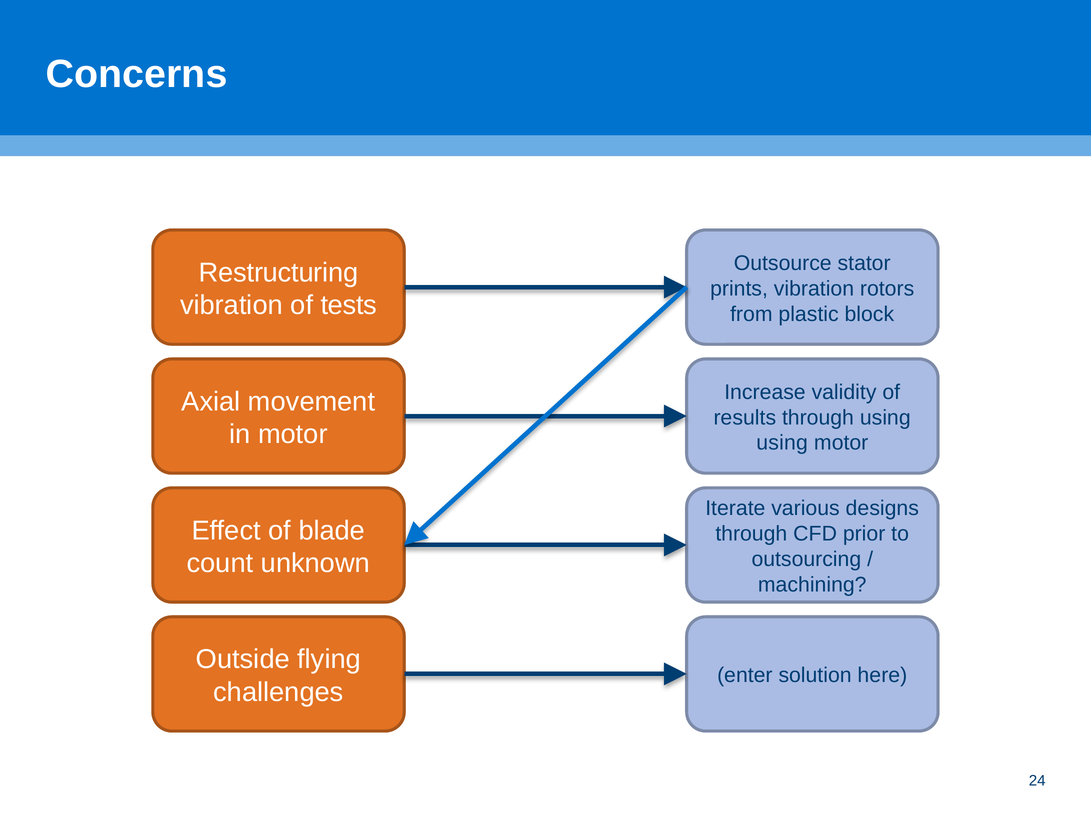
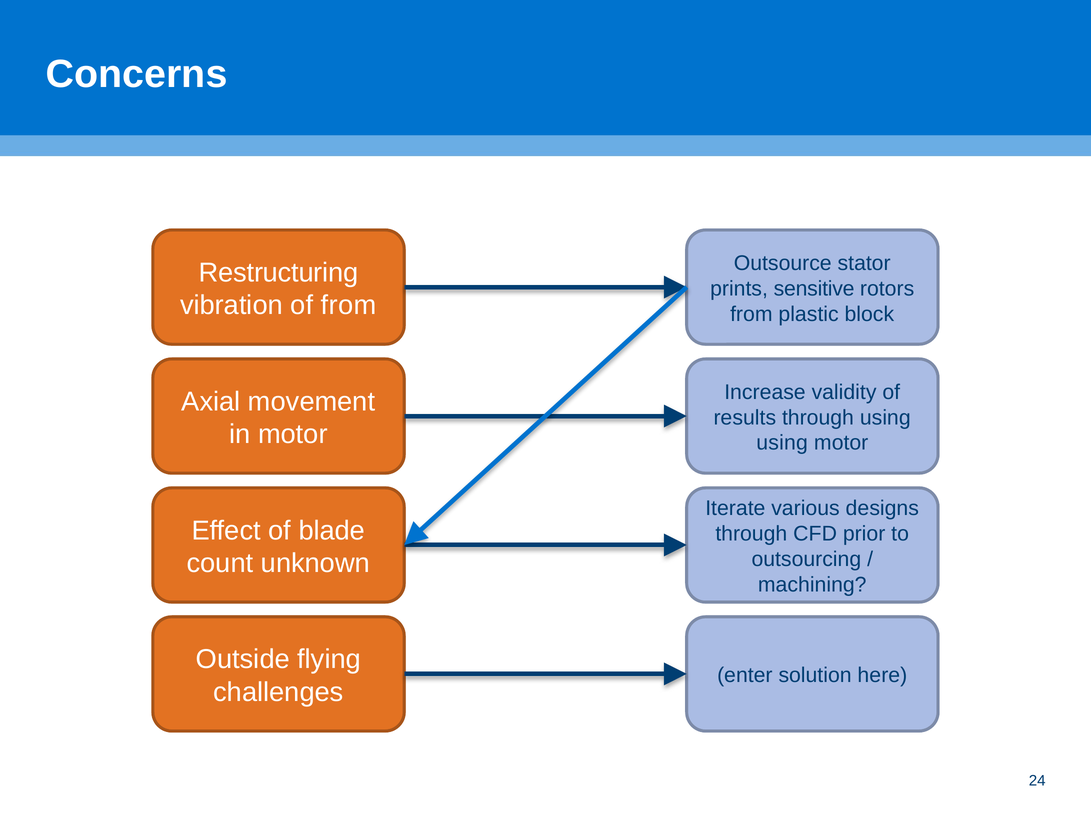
prints vibration: vibration -> sensitive (814, 288)
of tests: tests -> from (349, 305)
